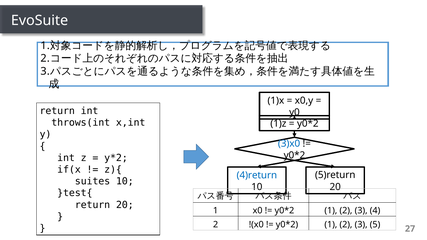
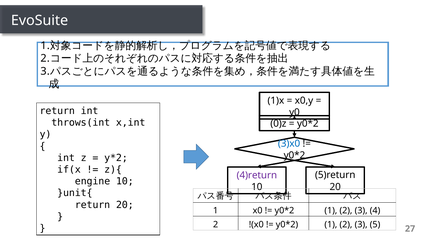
1)z: 1)z -> 0)z (278, 124)
4)return colour: blue -> purple (257, 175)
suites: suites -> engine (93, 181)
}test{: }test{ -> }unit{ (75, 193)
